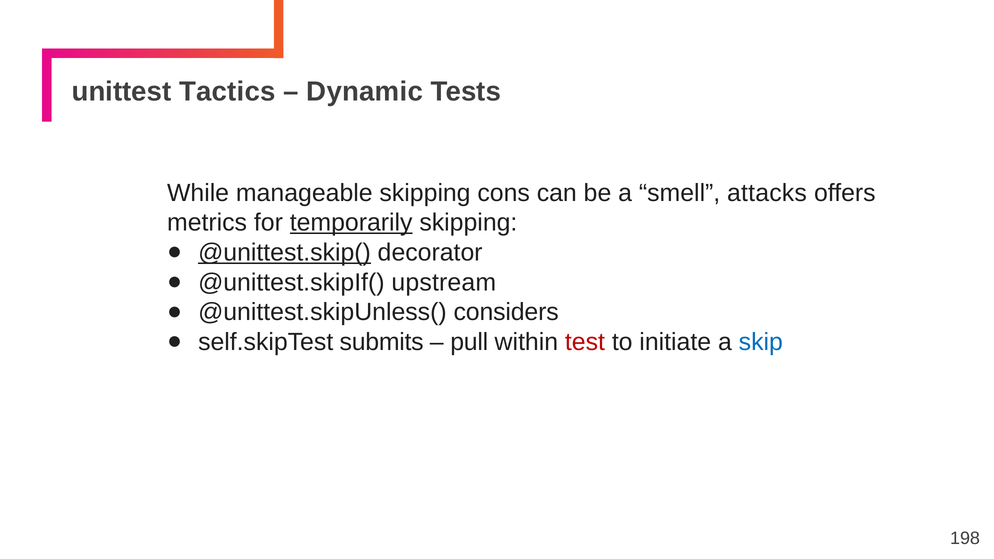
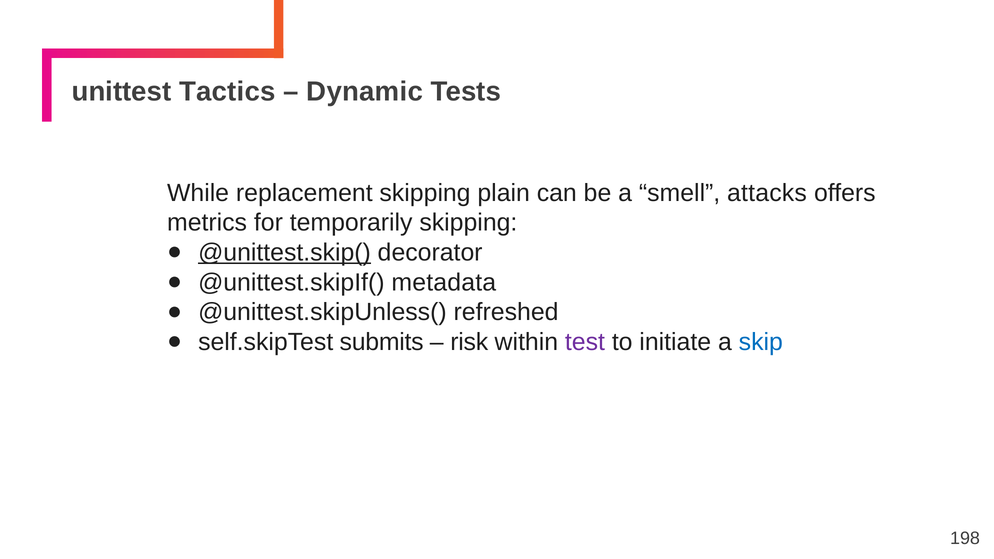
manageable: manageable -> replacement (304, 193)
cons: cons -> plain (504, 193)
temporarily underline: present -> none (351, 223)
upstream: upstream -> metadata (444, 282)
considers: considers -> refreshed (506, 312)
pull: pull -> risk (469, 342)
test colour: red -> purple (585, 342)
